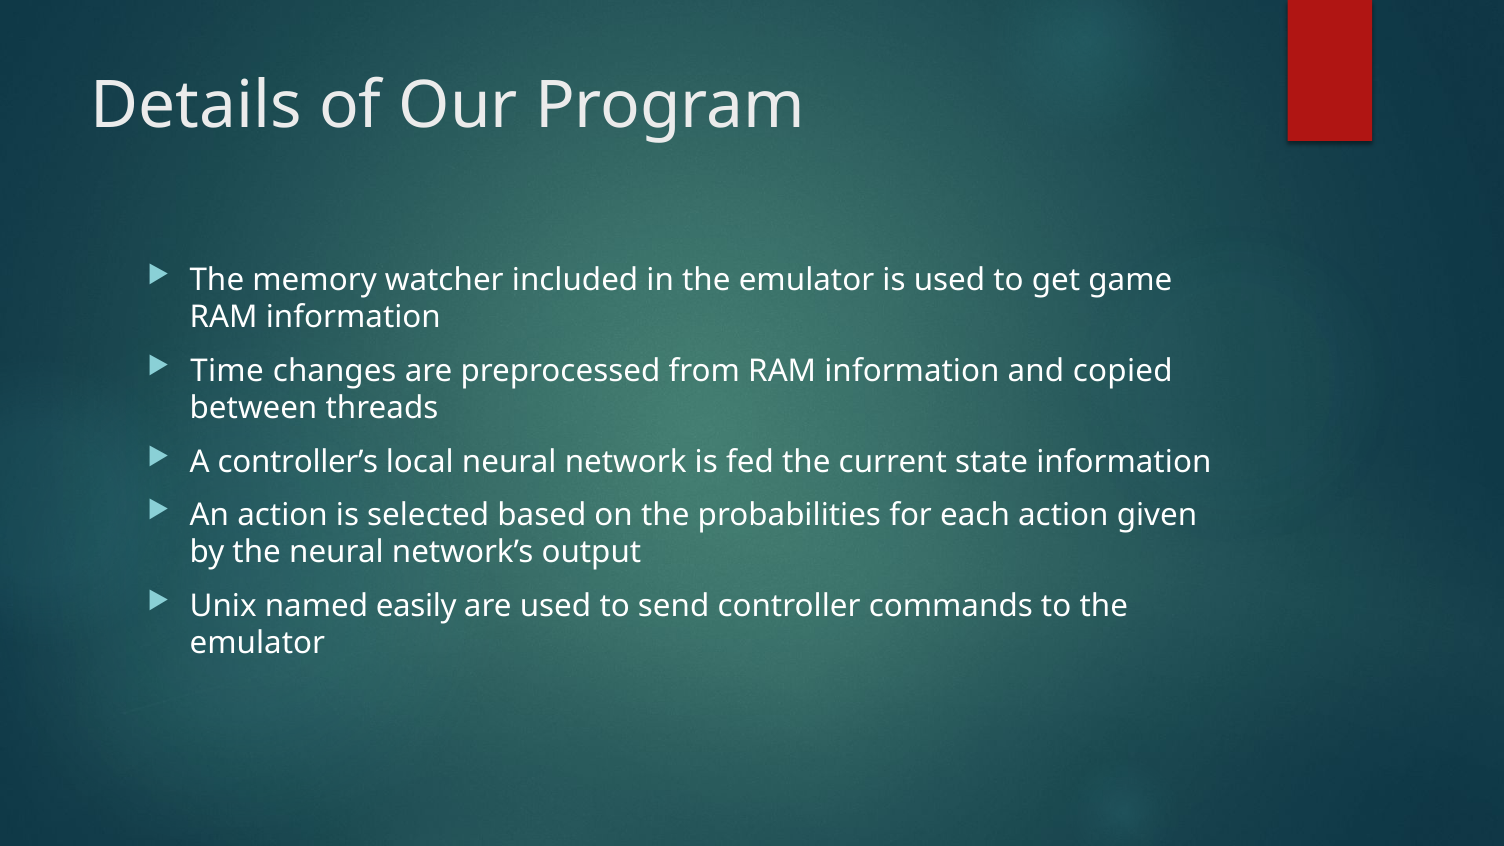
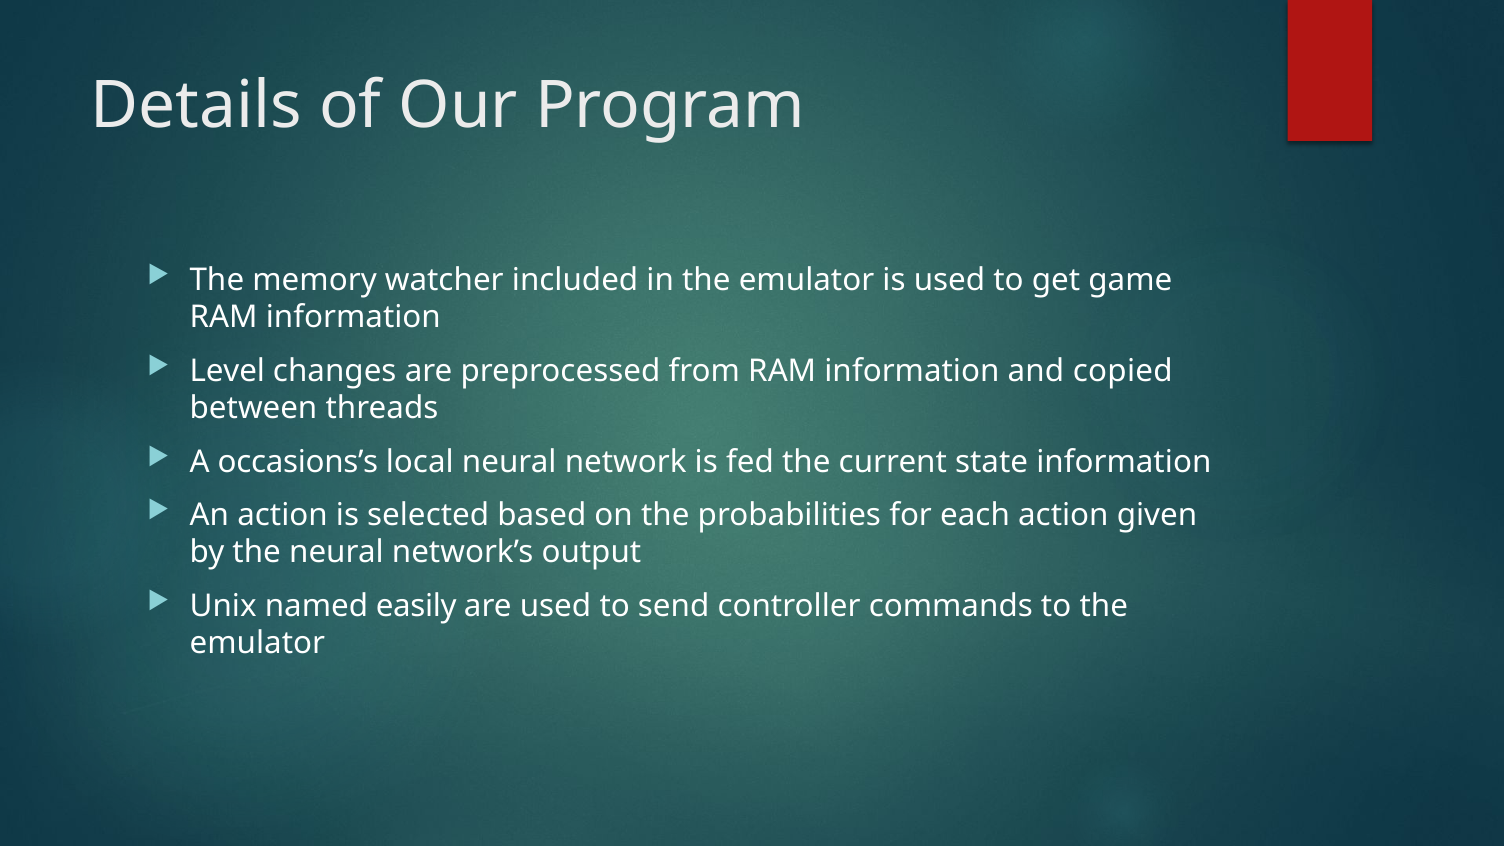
Time: Time -> Level (227, 371)
controller’s: controller’s -> occasions’s (298, 462)
